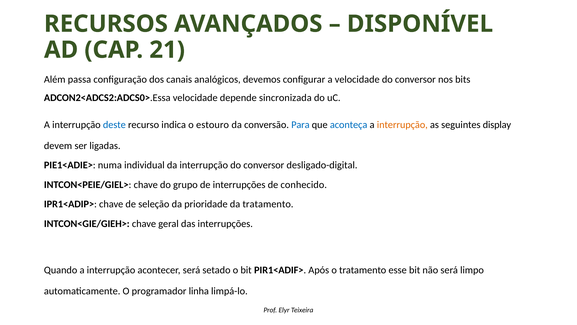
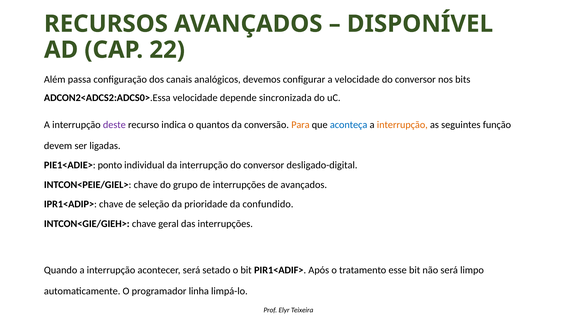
21: 21 -> 22 (167, 50)
deste colour: blue -> purple (114, 125)
estouro: estouro -> quantos (213, 125)
Para colour: blue -> orange (300, 125)
display: display -> função (497, 125)
numa: numa -> ponto (110, 165)
de conhecido: conhecido -> avançados (304, 184)
da tratamento: tratamento -> confundido (268, 204)
